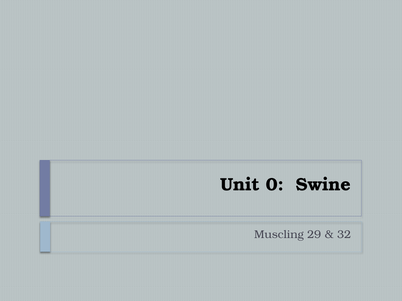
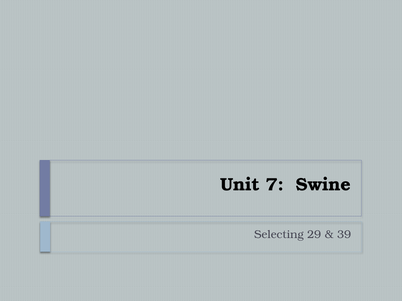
0: 0 -> 7 (275, 185)
Muscling: Muscling -> Selecting (279, 235)
32: 32 -> 39 (344, 235)
